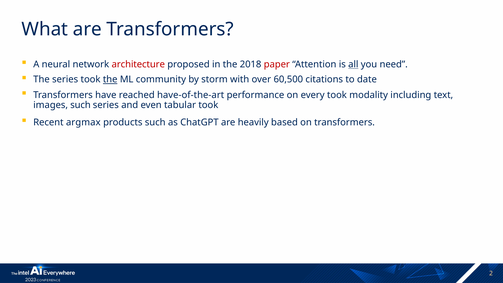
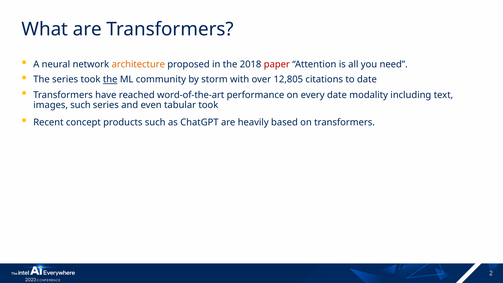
architecture colour: red -> orange (138, 64)
all underline: present -> none (353, 64)
60,500: 60,500 -> 12,805 (288, 80)
have-of-the-art: have-of-the-art -> word-of-the-art (191, 95)
every took: took -> date (337, 95)
argmax: argmax -> concept (83, 122)
